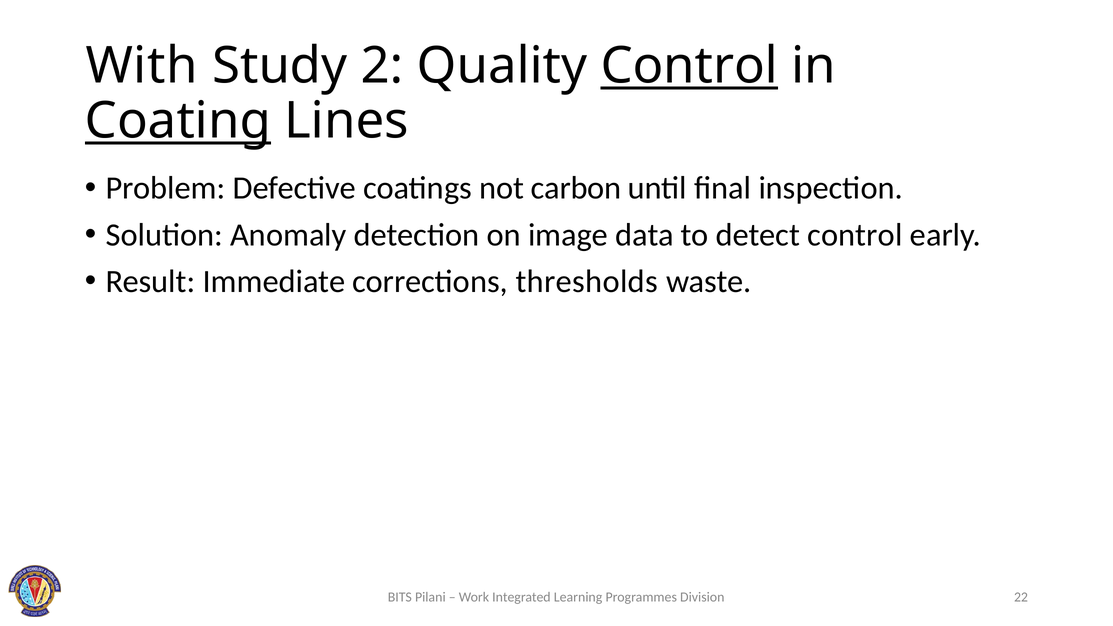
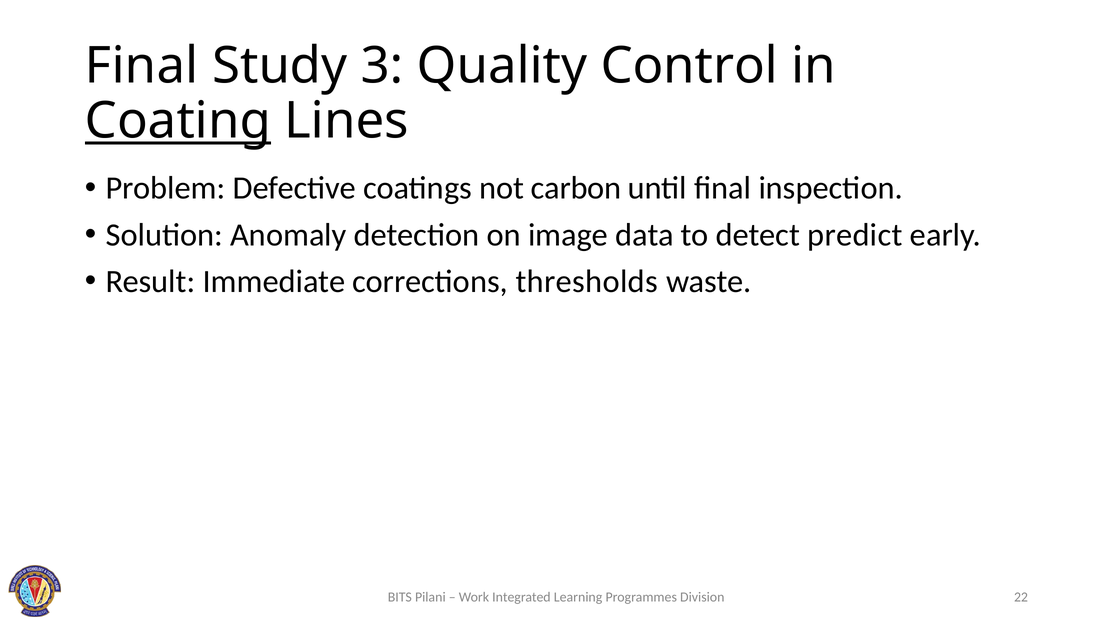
With: With -> Final (142, 66)
2: 2 -> 3 (382, 66)
Control underline: present -> none (689, 66)
detect control: control -> predict (855, 235)
